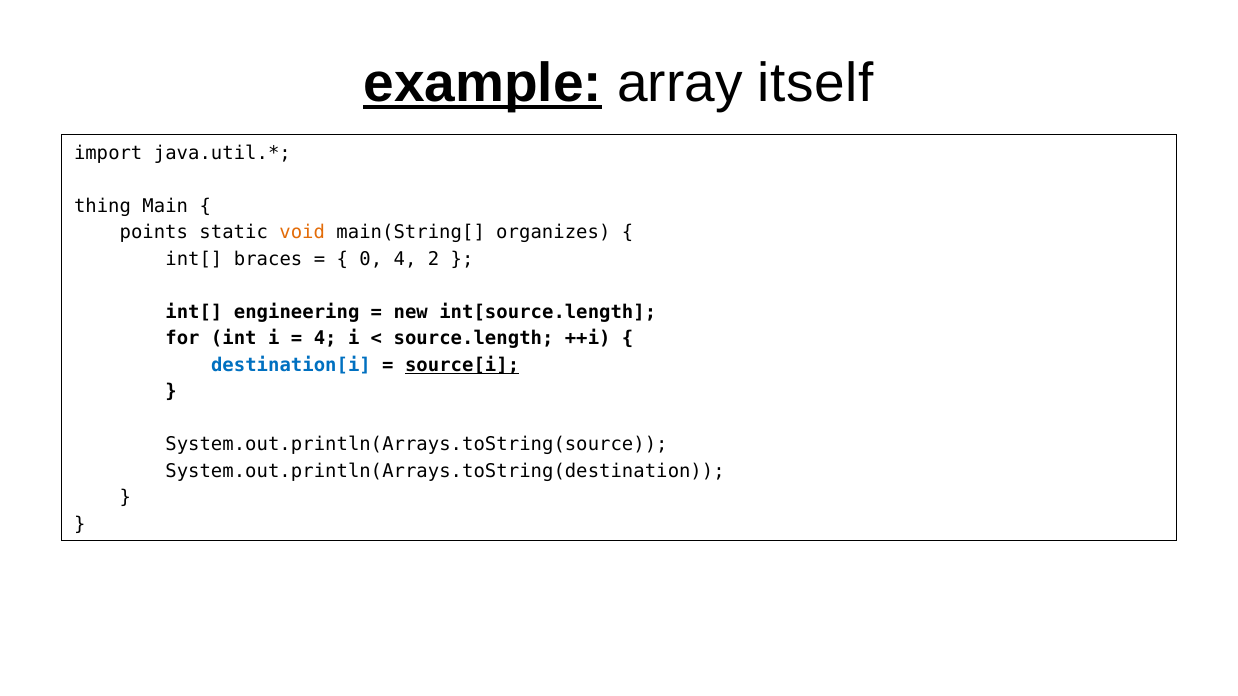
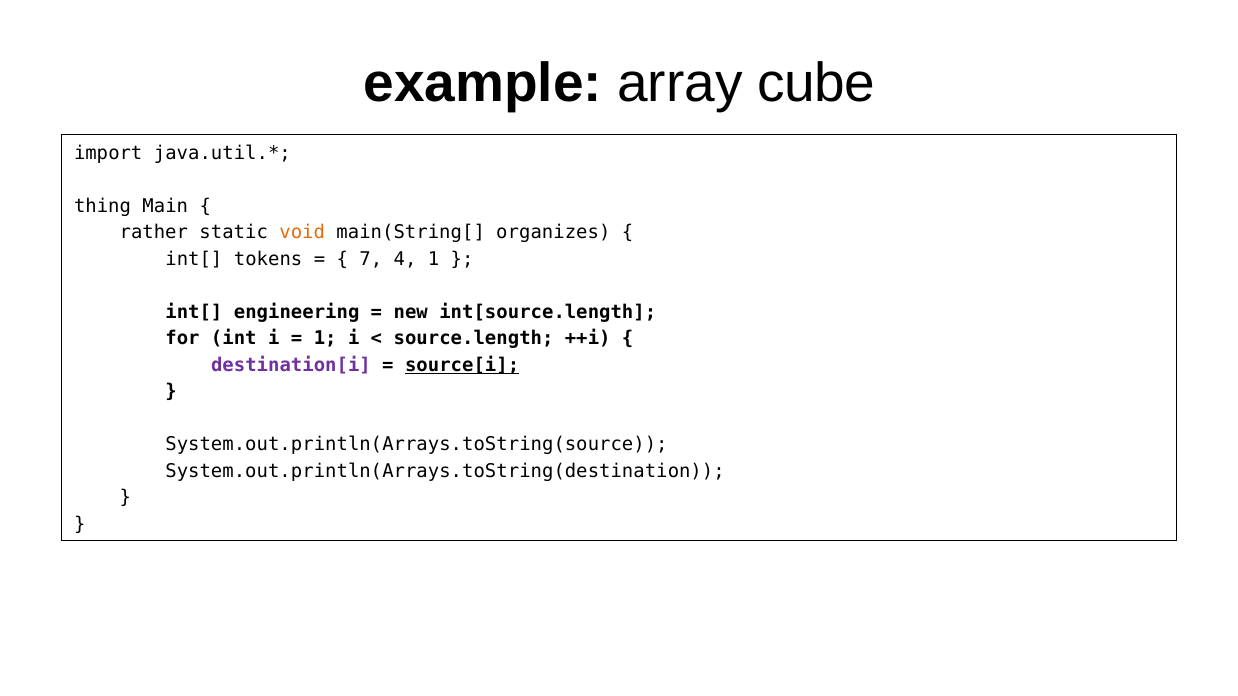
example underline: present -> none (483, 84)
itself: itself -> cube (816, 84)
points: points -> rather (154, 233)
braces: braces -> tokens (268, 259)
0: 0 -> 7 (371, 259)
4 2: 2 -> 1 (434, 259)
4: 4 -> 1 (325, 339)
destination[i colour: blue -> purple (291, 365)
